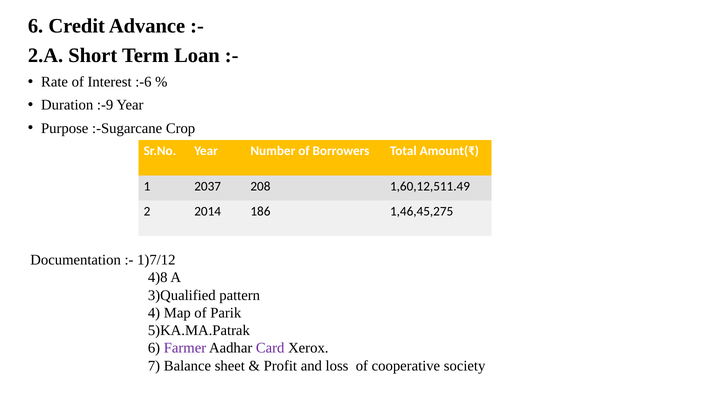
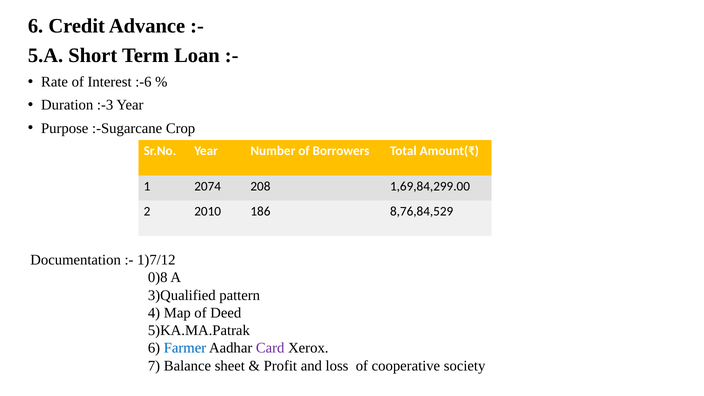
2.A: 2.A -> 5.A (46, 55)
:-9: :-9 -> :-3 (105, 105)
2037: 2037 -> 2074 (208, 187)
1,60,12,511.49: 1,60,12,511.49 -> 1,69,84,299.00 (430, 187)
2014: 2014 -> 2010 (208, 211)
1,46,45,275: 1,46,45,275 -> 8,76,84,529 (422, 211)
4)8: 4)8 -> 0)8 (158, 278)
Parik: Parik -> Deed (226, 313)
Farmer colour: purple -> blue (185, 348)
